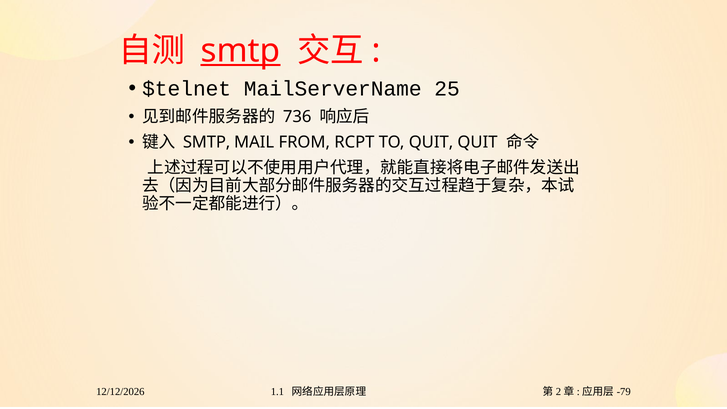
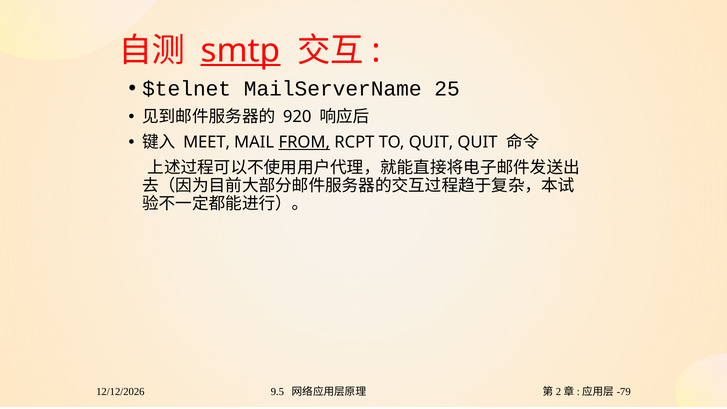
736: 736 -> 920 (297, 117)
SMTP: SMTP -> MEET (207, 142)
FROM underline: none -> present (304, 142)
1.1: 1.1 -> 9.5 (277, 391)
